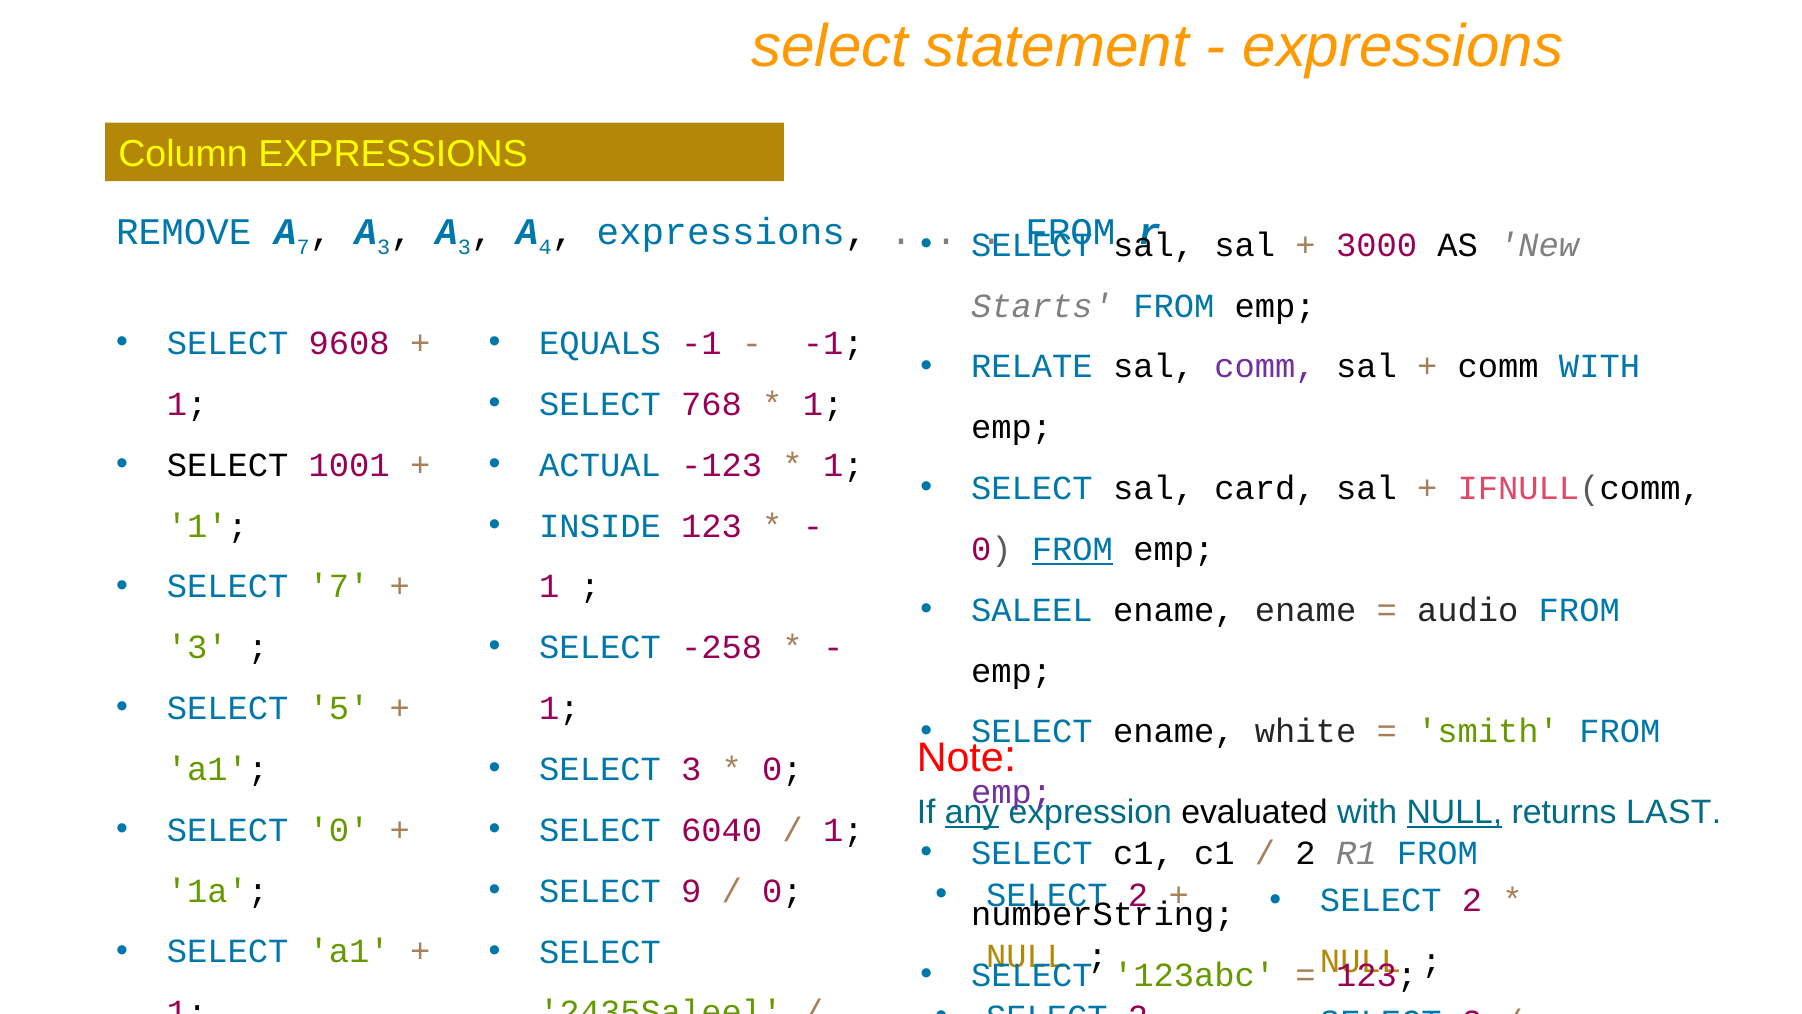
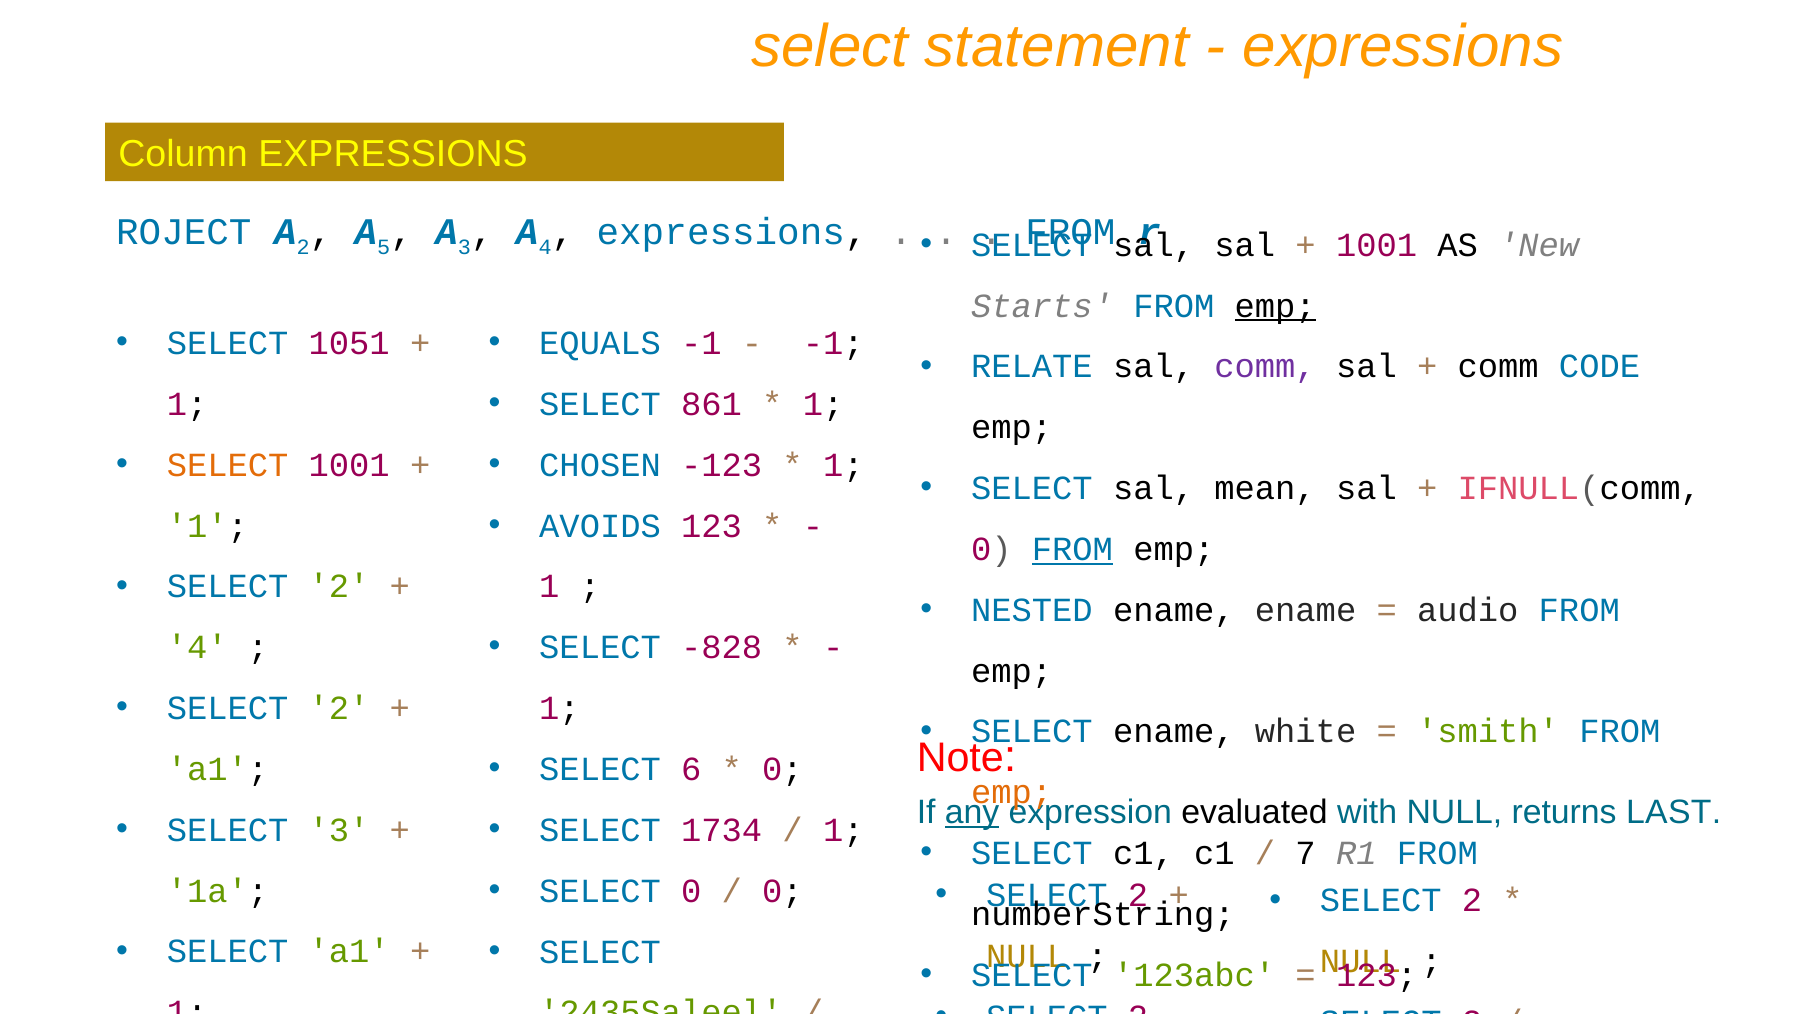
REMOVE: REMOVE -> ROJECT (184, 232)
7: 7 -> 2 (303, 247)
3: 3 -> 5 (384, 247)
3000: 3000 -> 1001 (1377, 245)
emp underline: none -> present (1275, 306)
9608: 9608 -> 1051 (349, 343)
comm WITH: WITH -> CODE (1600, 367)
768: 768 -> 861 (712, 404)
SELECT colour: black -> orange (228, 465)
ACTUAL: ACTUAL -> CHOSEN (600, 465)
card: card -> mean (1265, 488)
INSIDE: INSIDE -> AVOIDS (600, 526)
7: 7 -> 2 (339, 587)
SALEEL: SALEEL -> NESTED (1032, 610)
-258: -258 -> -828 (722, 647)
3: 3 -> 4 (197, 647)
5: 5 -> 2 (339, 708)
SELECT 3: 3 -> 6 (691, 769)
emp colour: purple -> orange (1012, 792)
NULL underline: present -> none (1454, 812)
SELECT 0: 0 -> 3 (339, 830)
6040: 6040 -> 1734 (722, 830)
2: 2 -> 7 (1306, 853)
SELECT 9: 9 -> 0 (691, 891)
